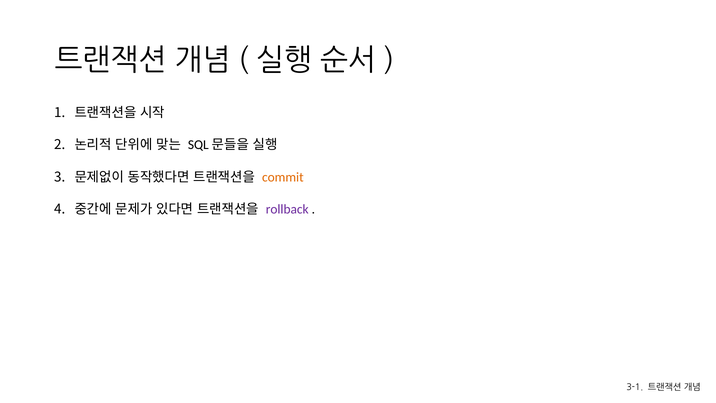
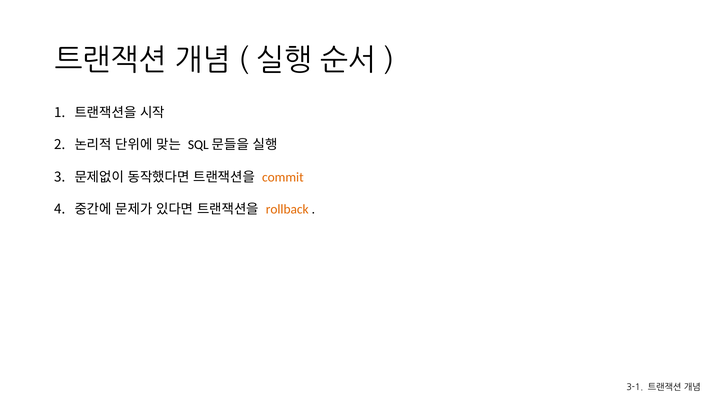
rollback colour: purple -> orange (287, 209)
